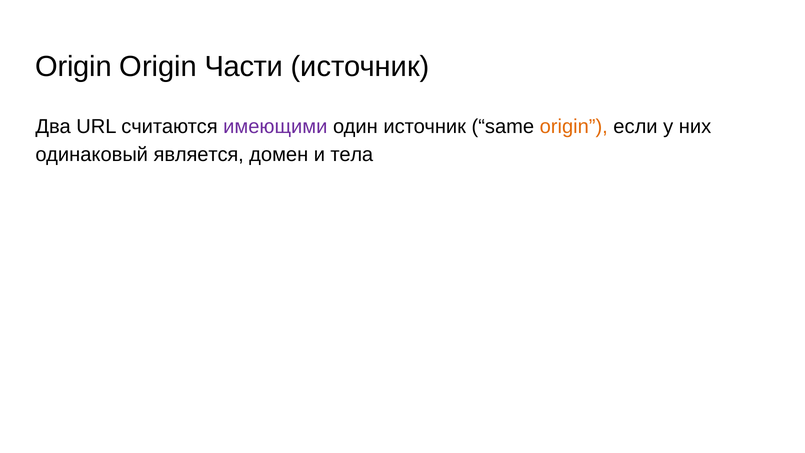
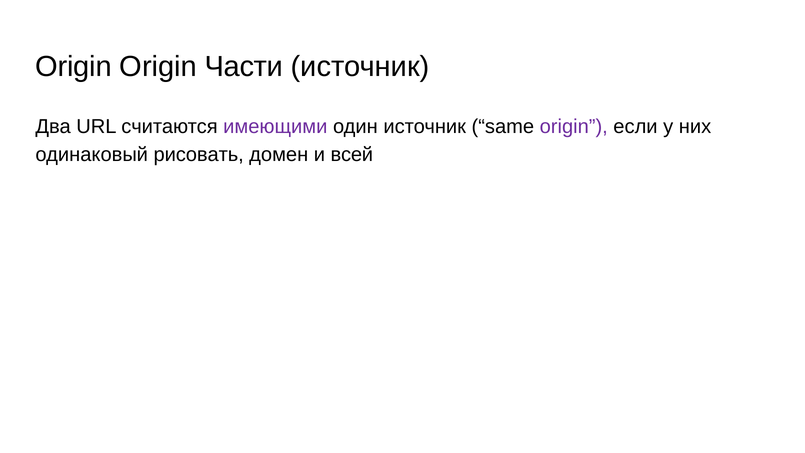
origin colour: orange -> purple (574, 127)
является: является -> рисовать (199, 154)
тела: тела -> всей (352, 154)
